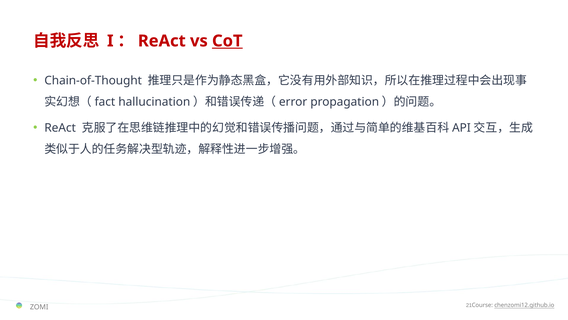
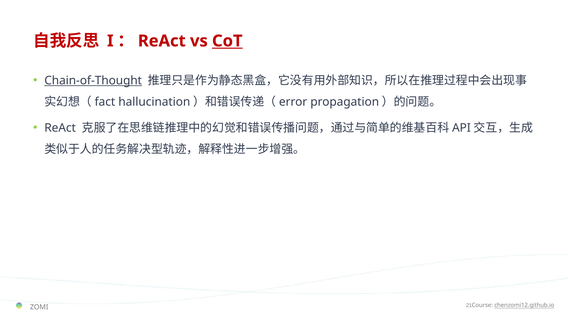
Chain-of-Thought underline: none -> present (93, 80)
